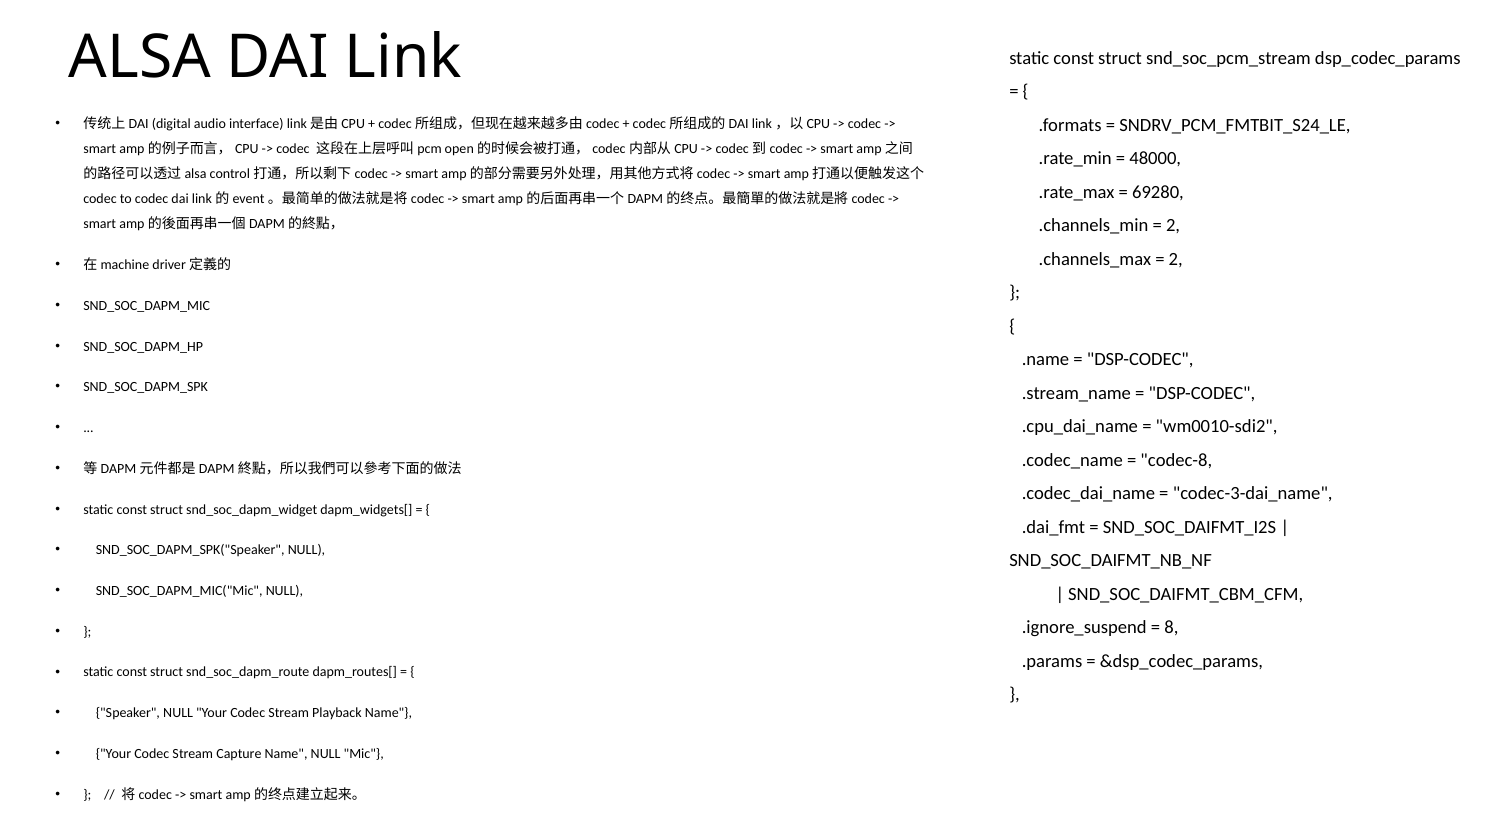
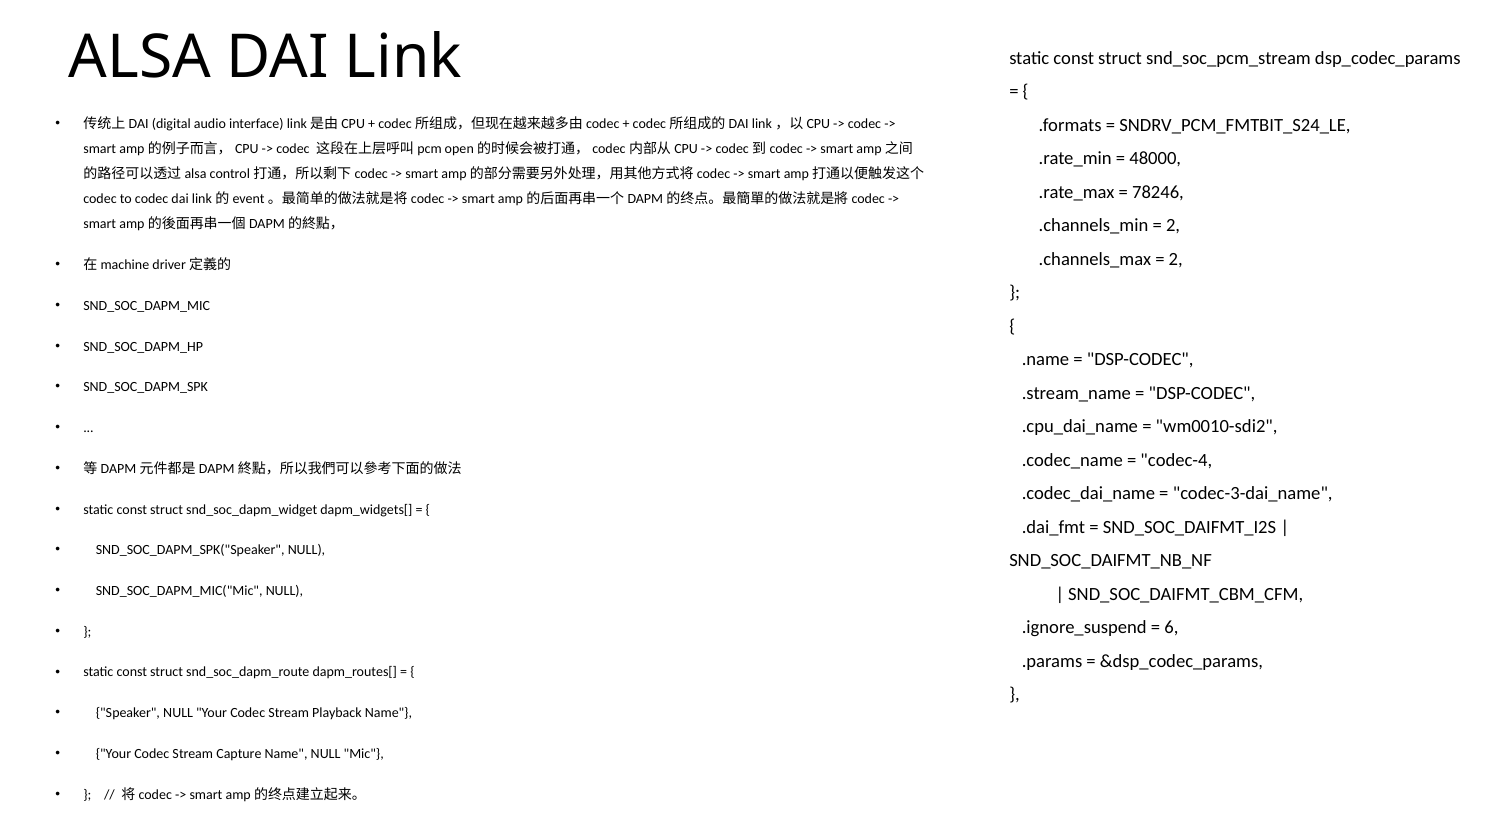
69280: 69280 -> 78246 (1158, 192)
codec-8: codec-8 -> codec-4 (1176, 460)
8: 8 -> 6 (1171, 628)
